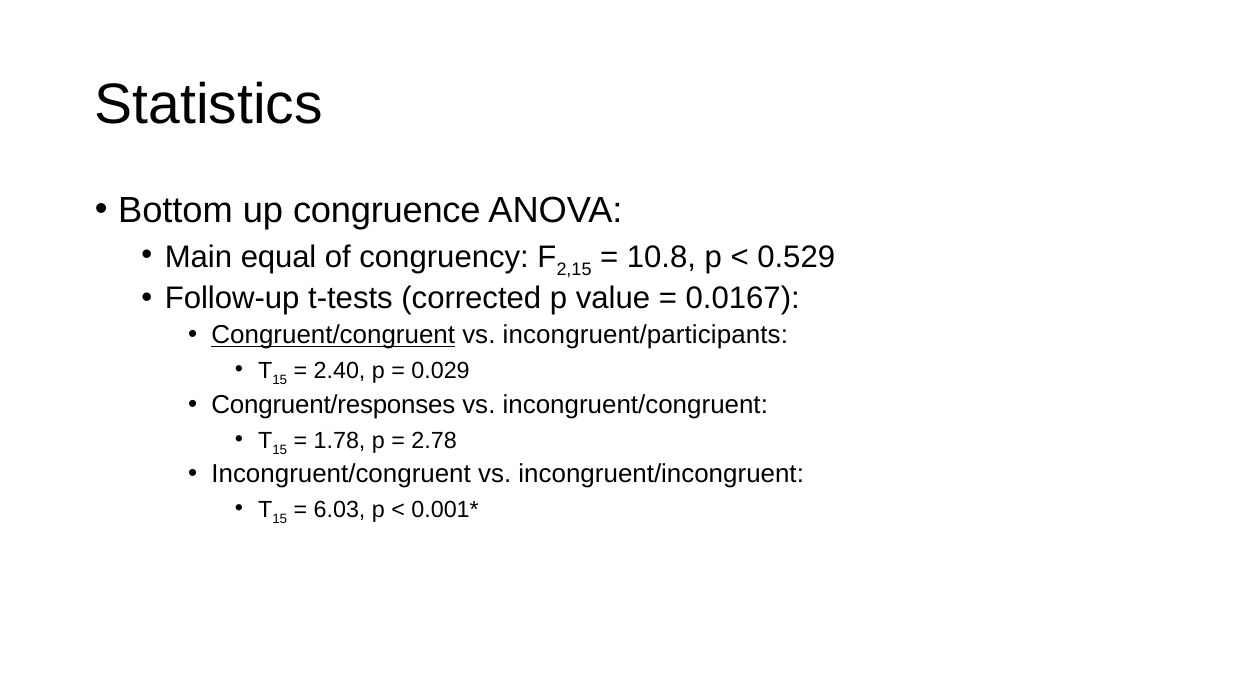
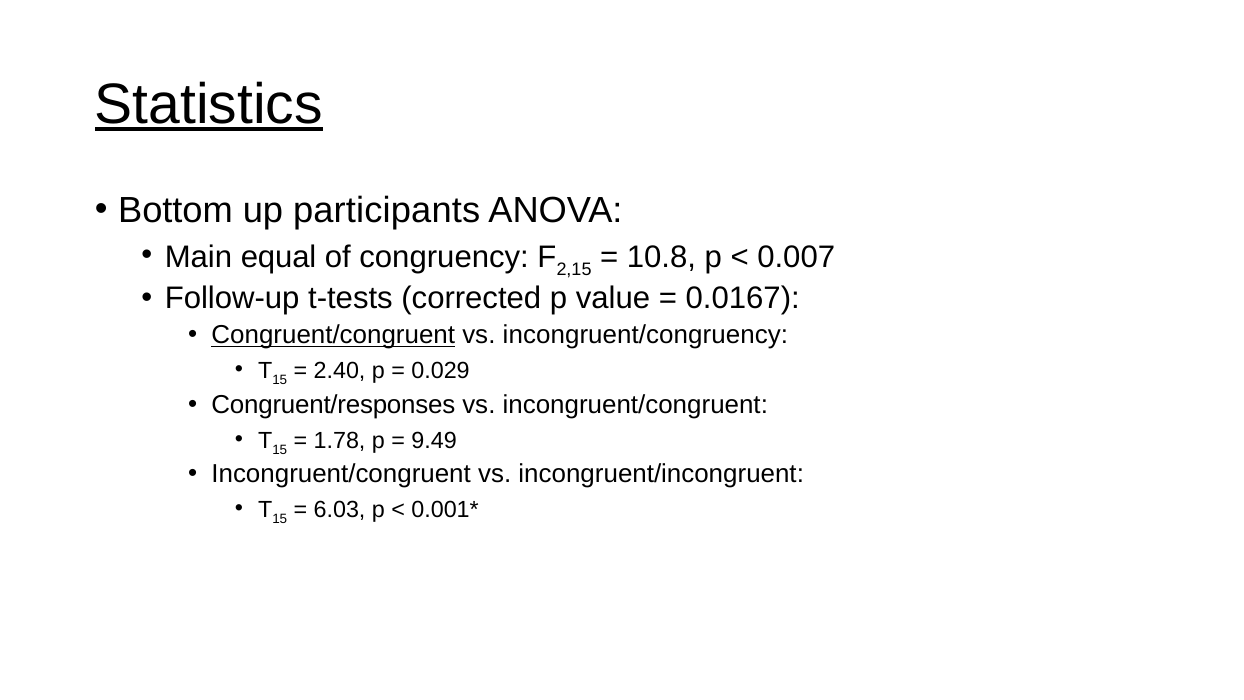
Statistics underline: none -> present (209, 104)
congruence: congruence -> participants (387, 210)
0.529: 0.529 -> 0.007 (796, 257)
incongruent/participants: incongruent/participants -> incongruent/congruency (645, 335)
2.78: 2.78 -> 9.49 (434, 441)
